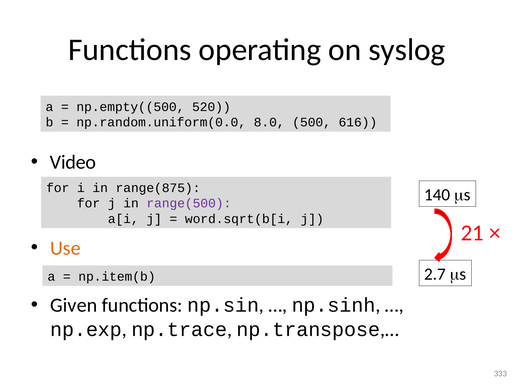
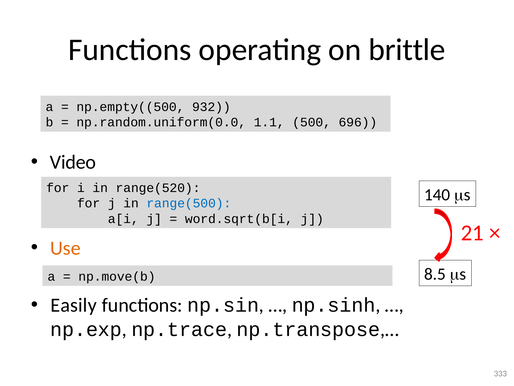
syslog: syslog -> brittle (407, 50)
520: 520 -> 932 (211, 107)
8.0: 8.0 -> 1.1 (269, 122)
616: 616 -> 696 (358, 122)
range(875: range(875 -> range(520 (158, 188)
range(500 colour: purple -> blue (189, 203)
2.7: 2.7 -> 8.5 (435, 274)
np.item(b: np.item(b -> np.move(b (117, 276)
Given: Given -> Easily (74, 305)
